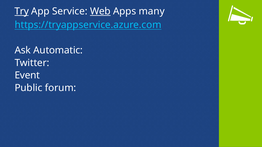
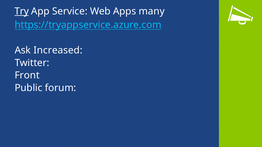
Web underline: present -> none (100, 11)
Automatic: Automatic -> Increased (58, 50)
Event: Event -> Front (27, 76)
